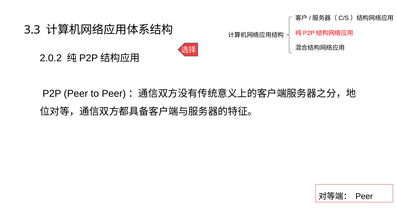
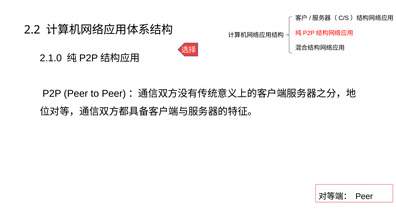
3.3: 3.3 -> 2.2 (32, 30)
2.0.2: 2.0.2 -> 2.1.0 (51, 58)
